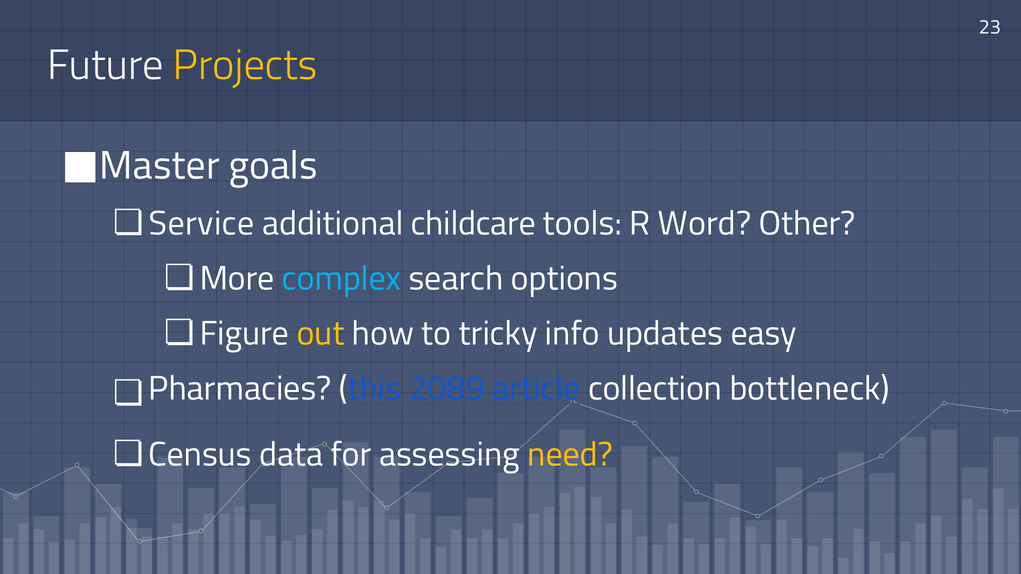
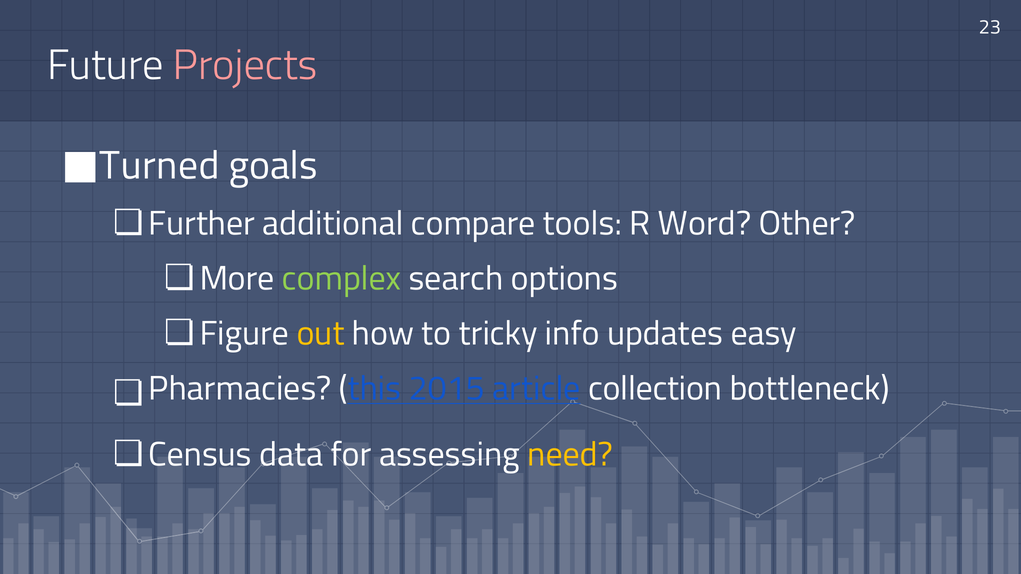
Projects colour: yellow -> pink (245, 65)
Master: Master -> Turned (159, 166)
Service: Service -> Further (202, 224)
childcare: childcare -> compare (473, 224)
complex colour: light blue -> light green (342, 279)
2089: 2089 -> 2015 (447, 389)
